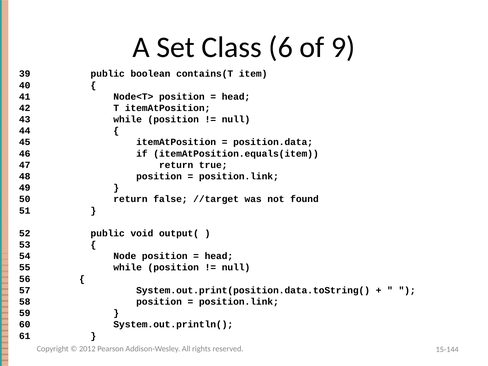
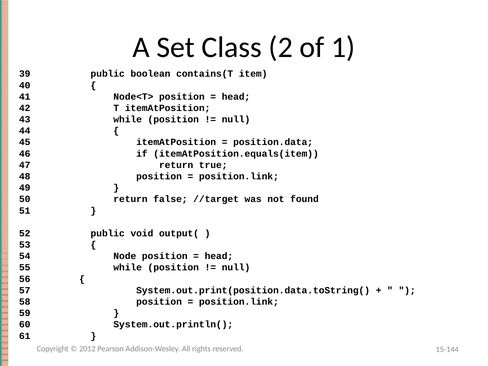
6: 6 -> 2 (281, 47)
9: 9 -> 1 (343, 47)
